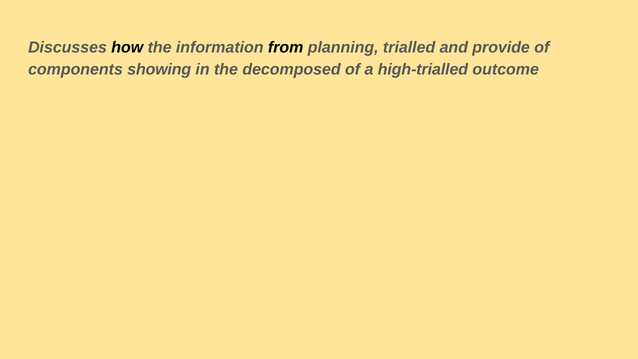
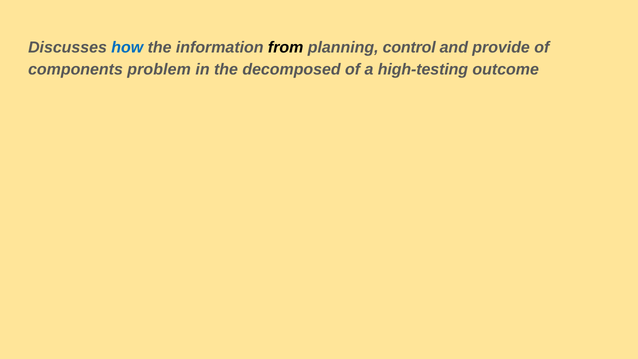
how colour: black -> blue (127, 48)
trialled: trialled -> control (409, 48)
showing: showing -> problem (159, 70)
high-trialled: high-trialled -> high-testing (423, 70)
